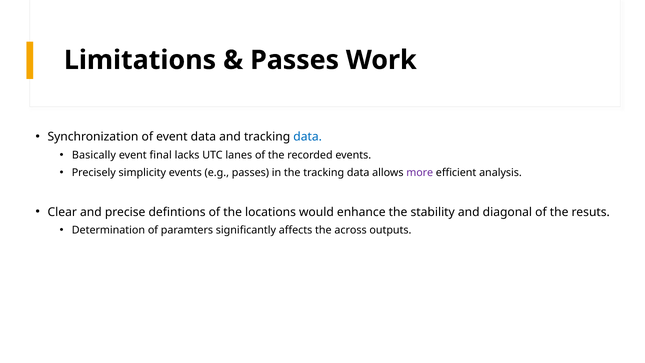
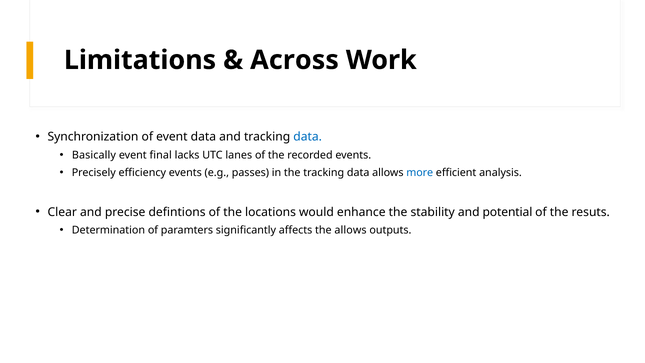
Passes: Passes -> Across (295, 60)
simplicity: simplicity -> efficiency (142, 173)
more colour: purple -> blue (420, 173)
diagonal: diagonal -> potential (507, 212)
the across: across -> allows (350, 230)
